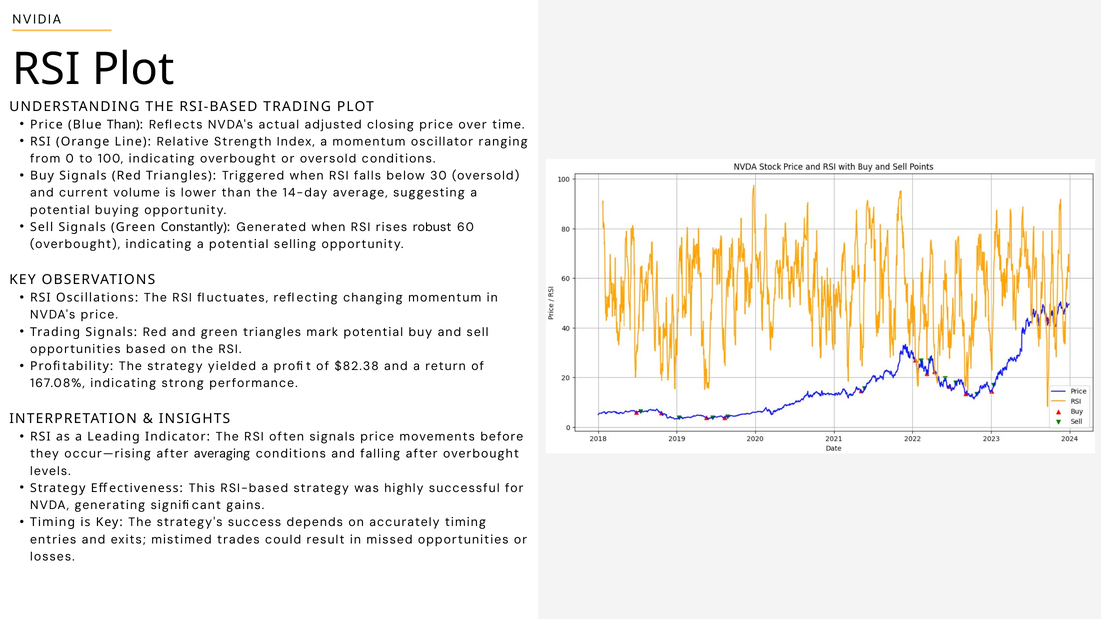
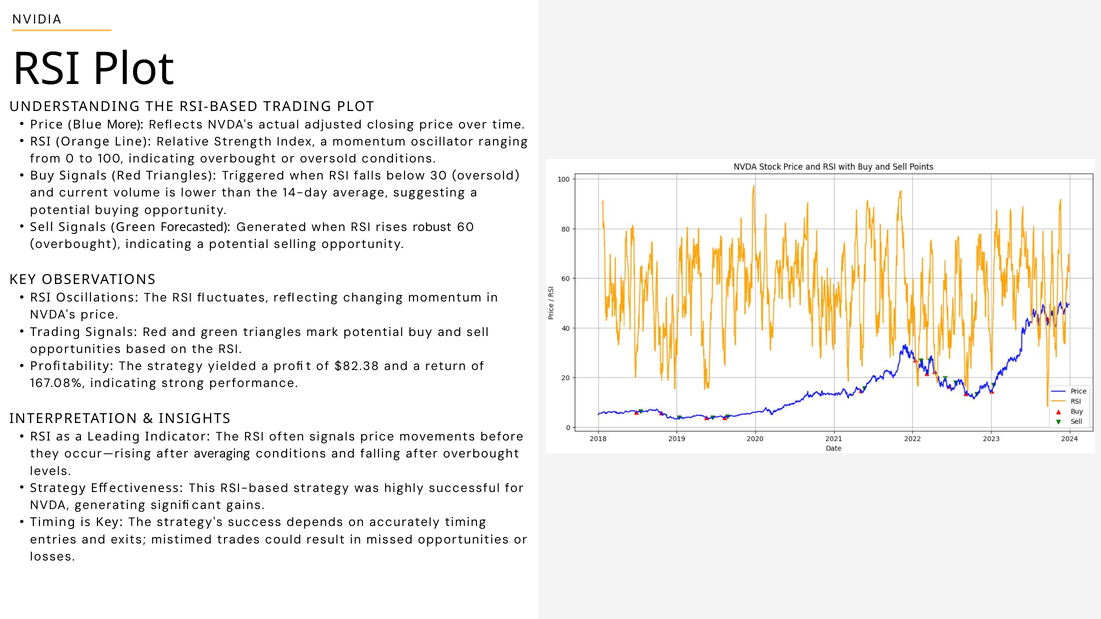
Blue Than: Than -> More (125, 125)
Constantly: Constantly -> Forecasted (196, 227)
